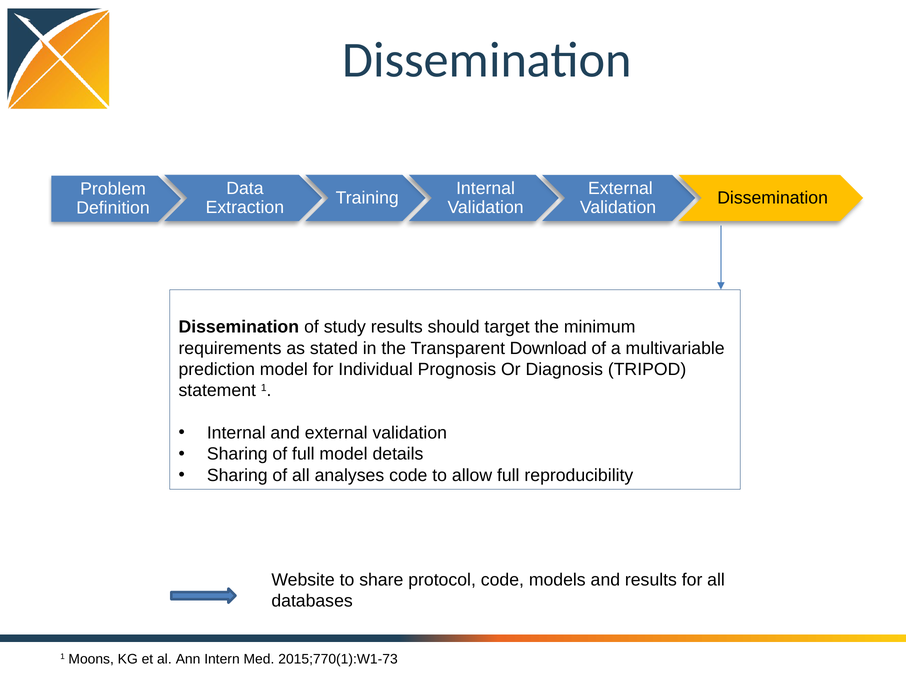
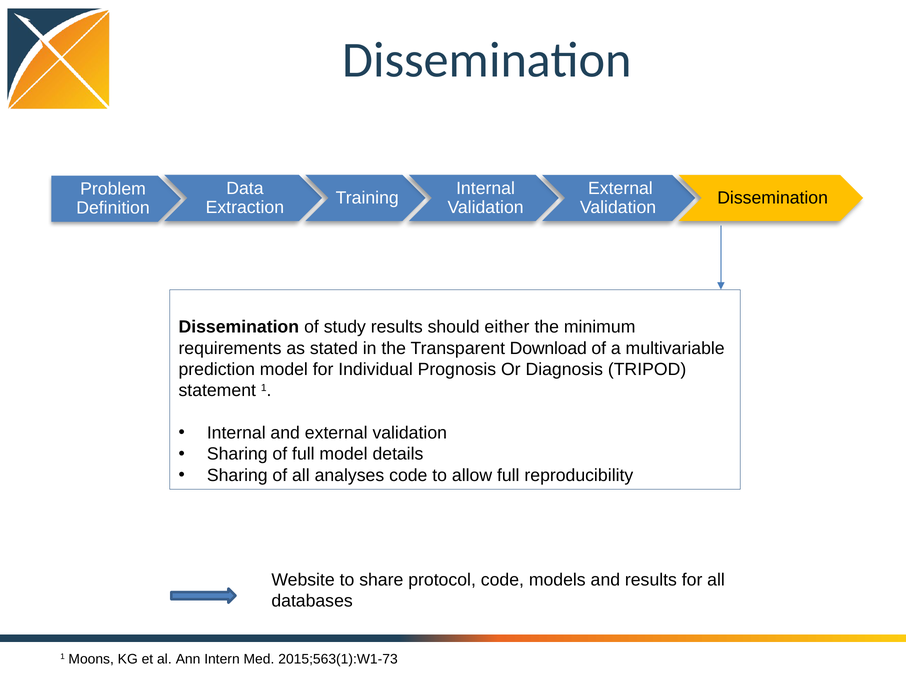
target: target -> either (507, 327)
2015;770(1):W1-73: 2015;770(1):W1-73 -> 2015;563(1):W1-73 (338, 659)
